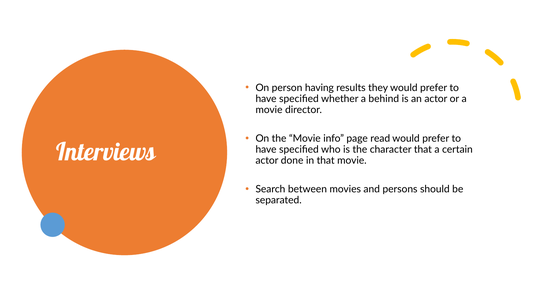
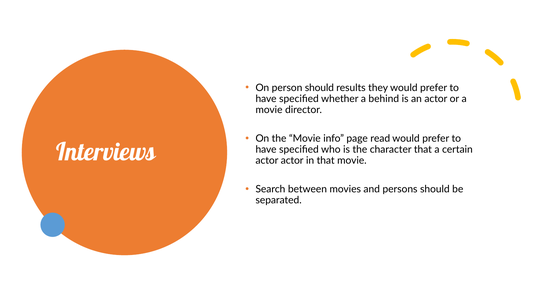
person having: having -> should (319, 88)
actor done: done -> actor (292, 160)
